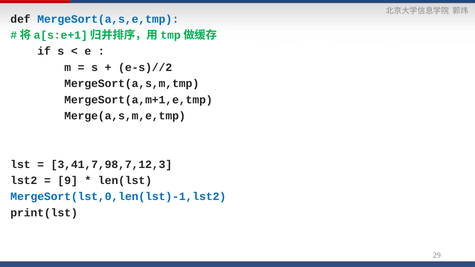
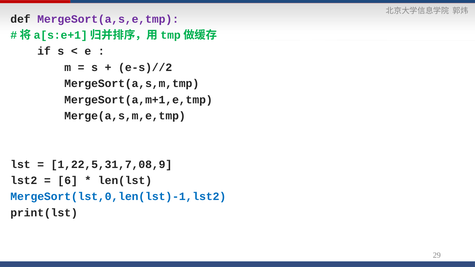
MergeSort(a,s,e,tmp colour: blue -> purple (108, 19)
3,41,7,98,7,12,3: 3,41,7,98,7,12,3 -> 1,22,5,31,7,08,9 (111, 164)
9: 9 -> 6 (68, 181)
